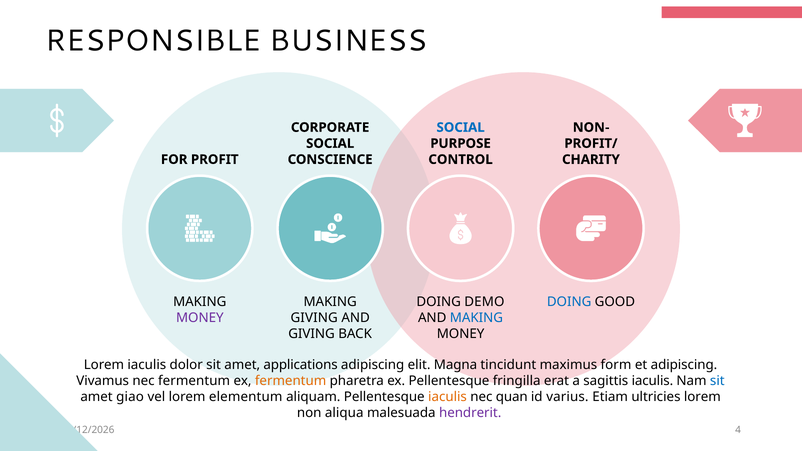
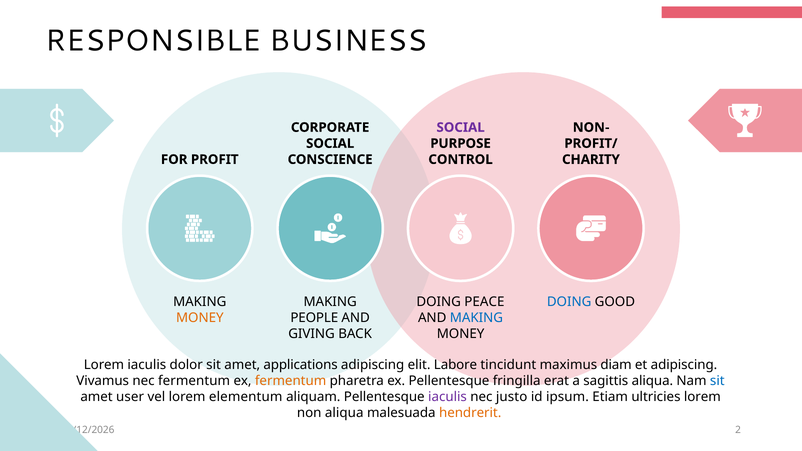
SOCIAL colour: blue -> purple (461, 127)
DEMO: DEMO -> PEACE (484, 302)
MONEY colour: purple -> orange (200, 318)
GIVING: GIVING -> PEOPLE (314, 318)
Magna: Magna -> Labore (456, 365)
form: form -> diam (616, 365)
sagittis iaculis: iaculis -> aliqua (652, 381)
giao: giao -> user (130, 397)
iaculis colour: orange -> purple (447, 397)
quan: quan -> justo (512, 397)
varius: varius -> ipsum (567, 397)
hendrerit colour: purple -> orange (470, 413)
4: 4 -> 2 (738, 430)
